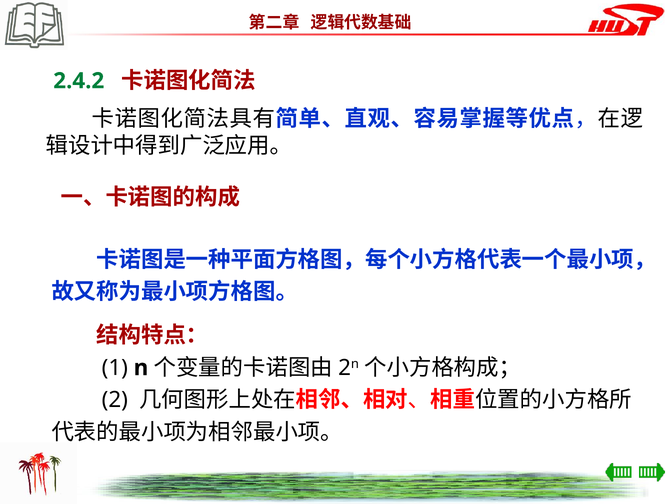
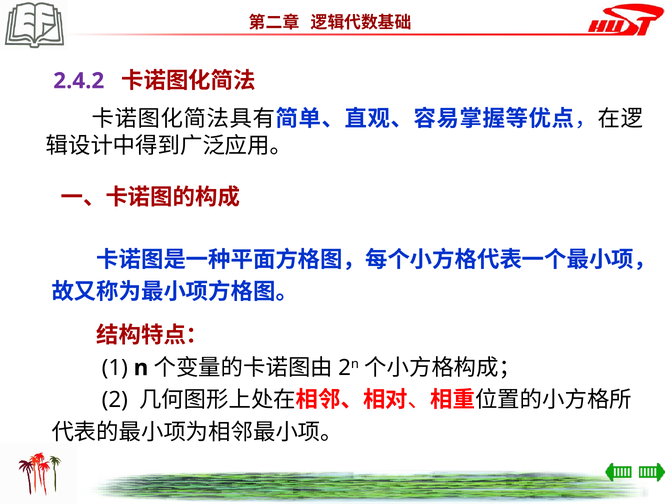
2.4.2 colour: green -> purple (79, 81)
